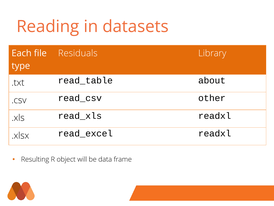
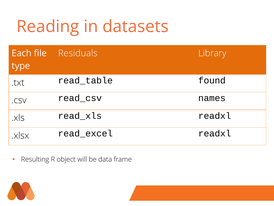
about: about -> found (212, 80)
other: other -> names (212, 98)
